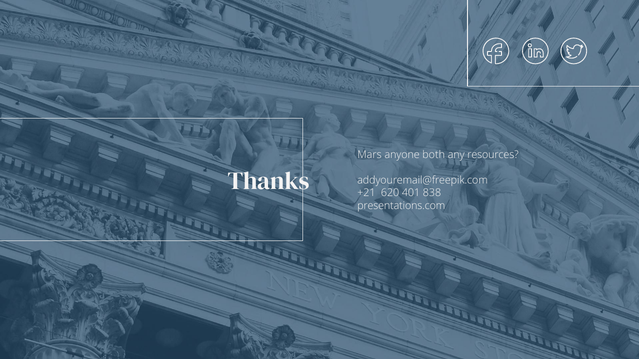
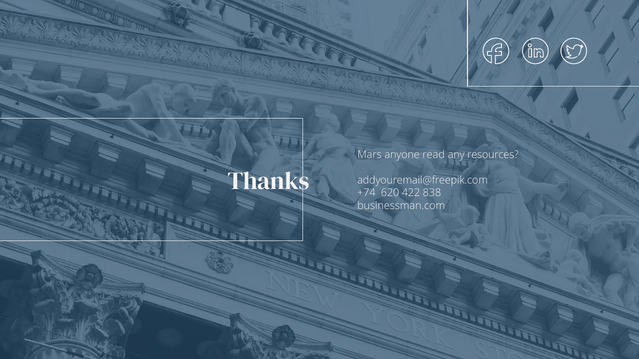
both: both -> read (434, 155)
+21: +21 -> +74 (366, 193)
401: 401 -> 422 (411, 193)
presentations.com: presentations.com -> businessman.com (401, 206)
